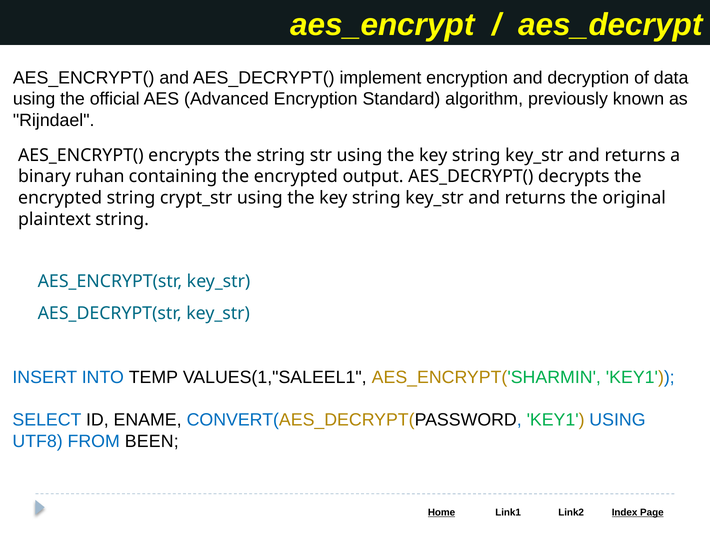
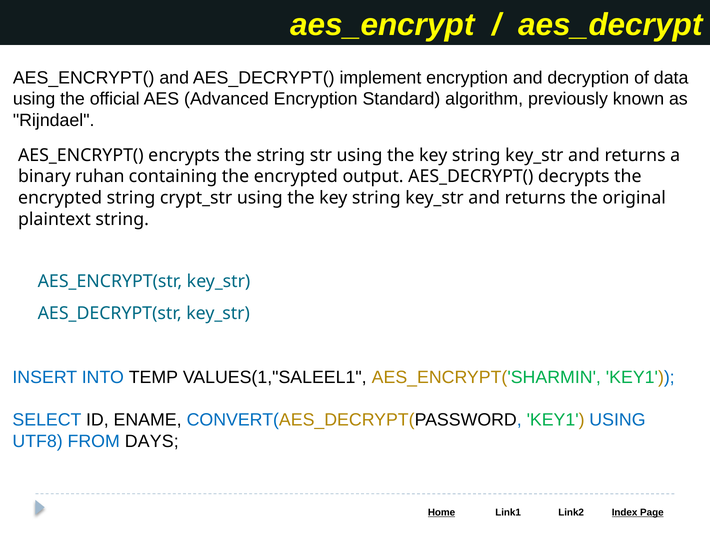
BEEN: BEEN -> DAYS (152, 441)
